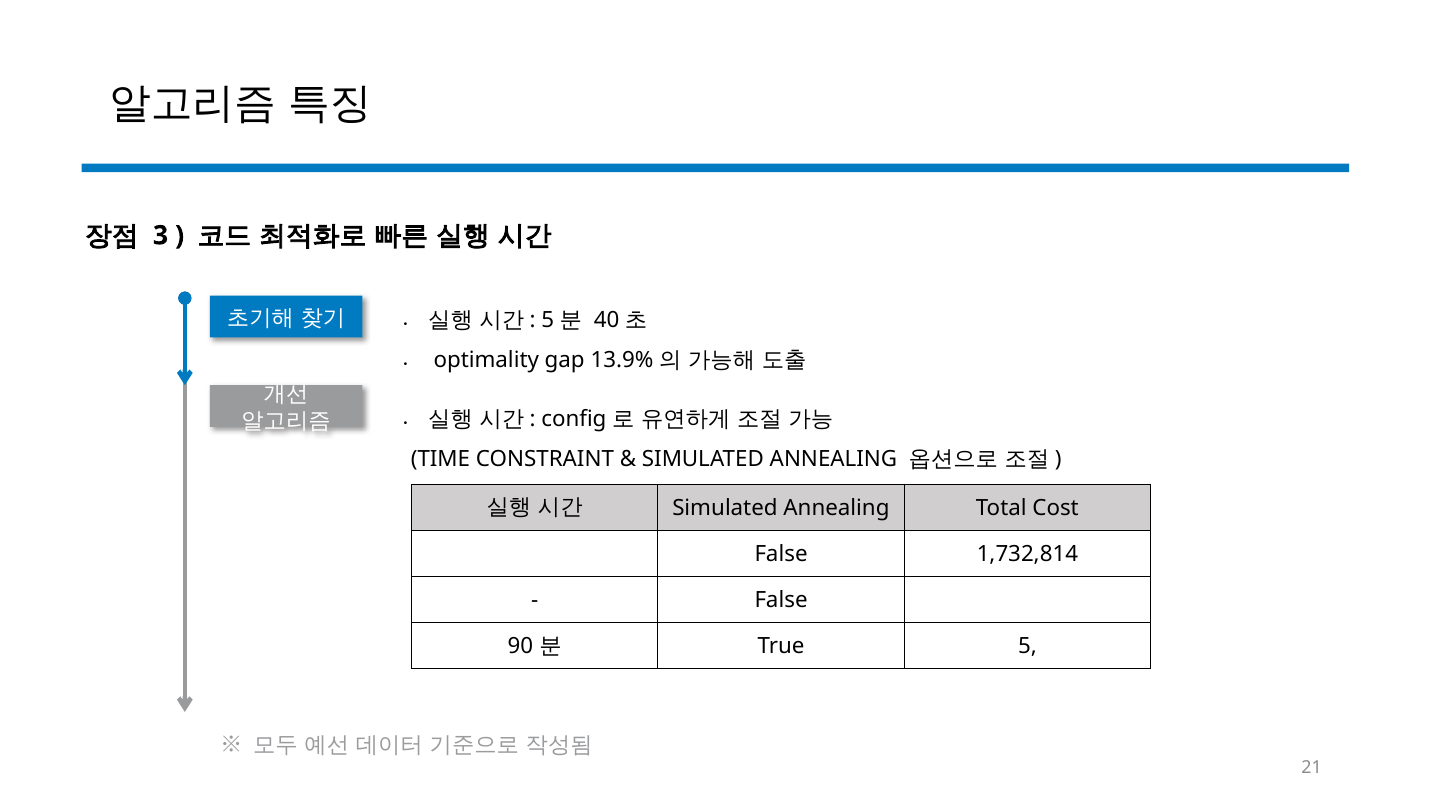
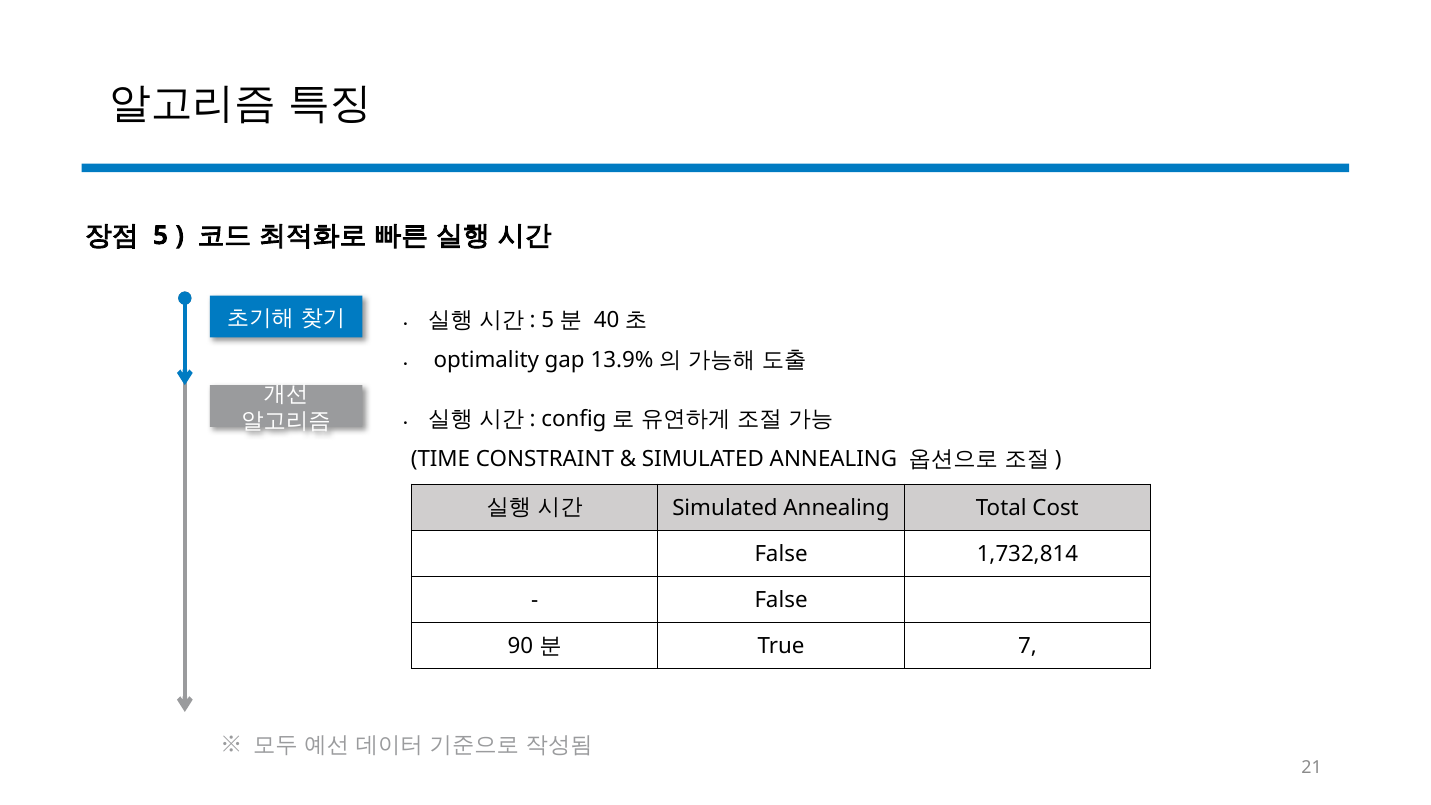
3: 3 -> 5 (161, 235)
5: 5 -> 7 (1027, 646)
